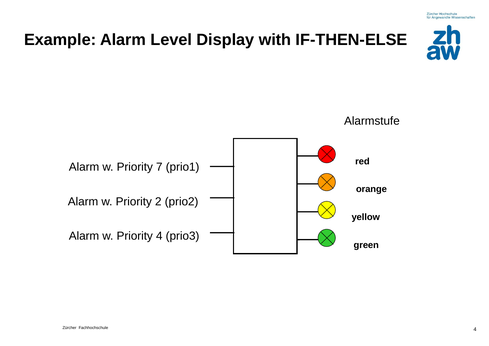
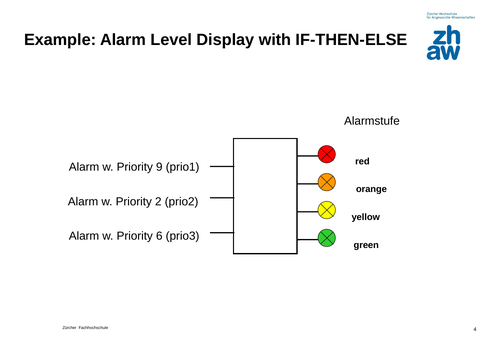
7: 7 -> 9 (159, 167)
Priority 4: 4 -> 6 (159, 236)
